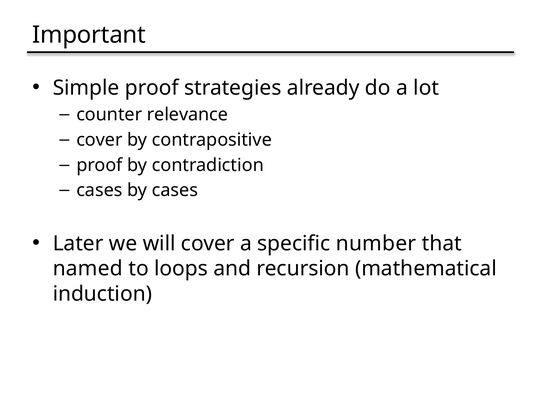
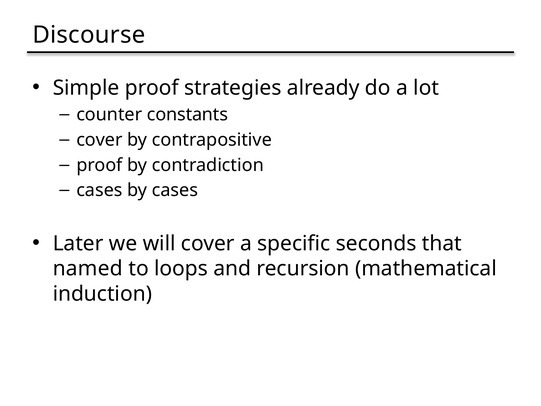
Important: Important -> Discourse (89, 35)
relevance: relevance -> constants (187, 114)
number: number -> seconds (376, 243)
